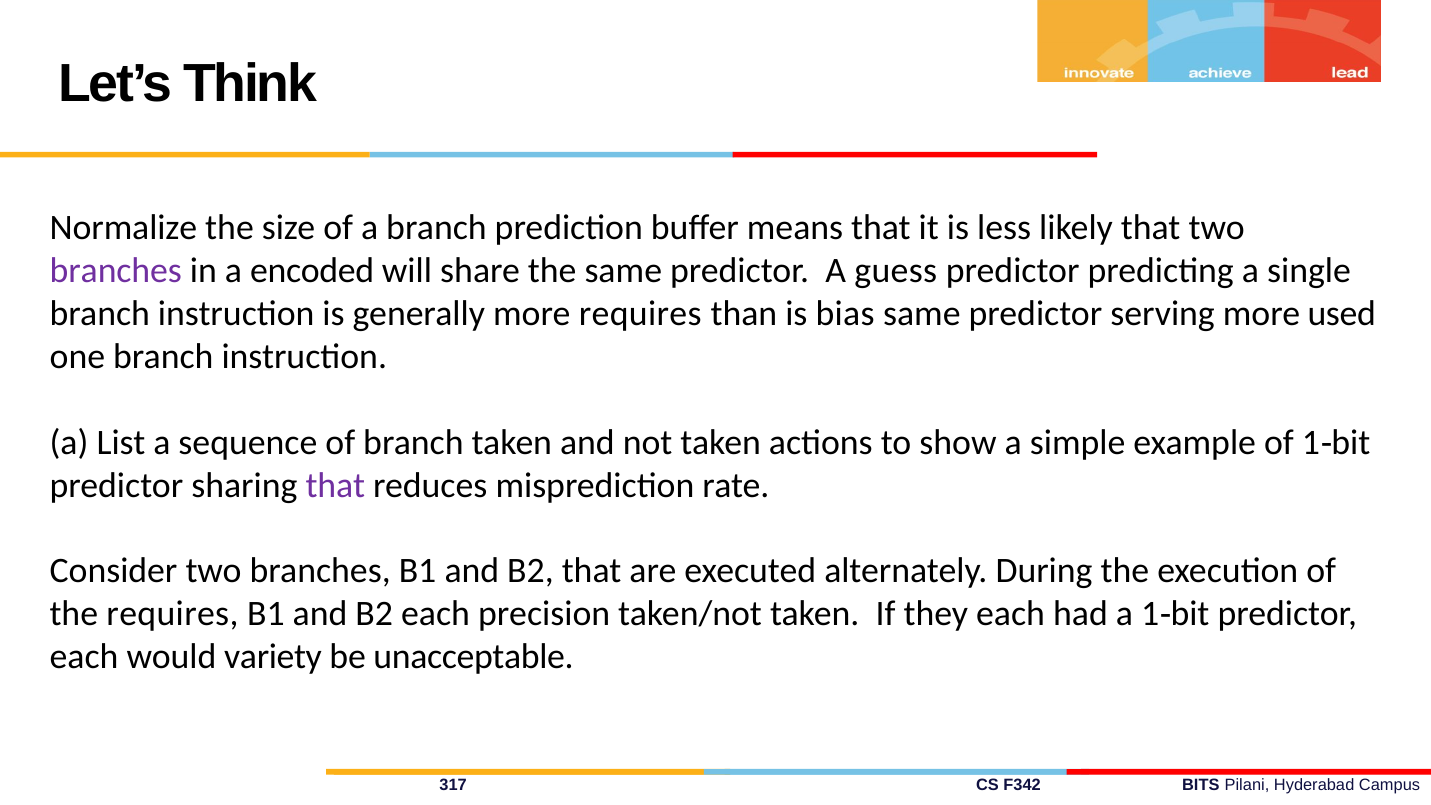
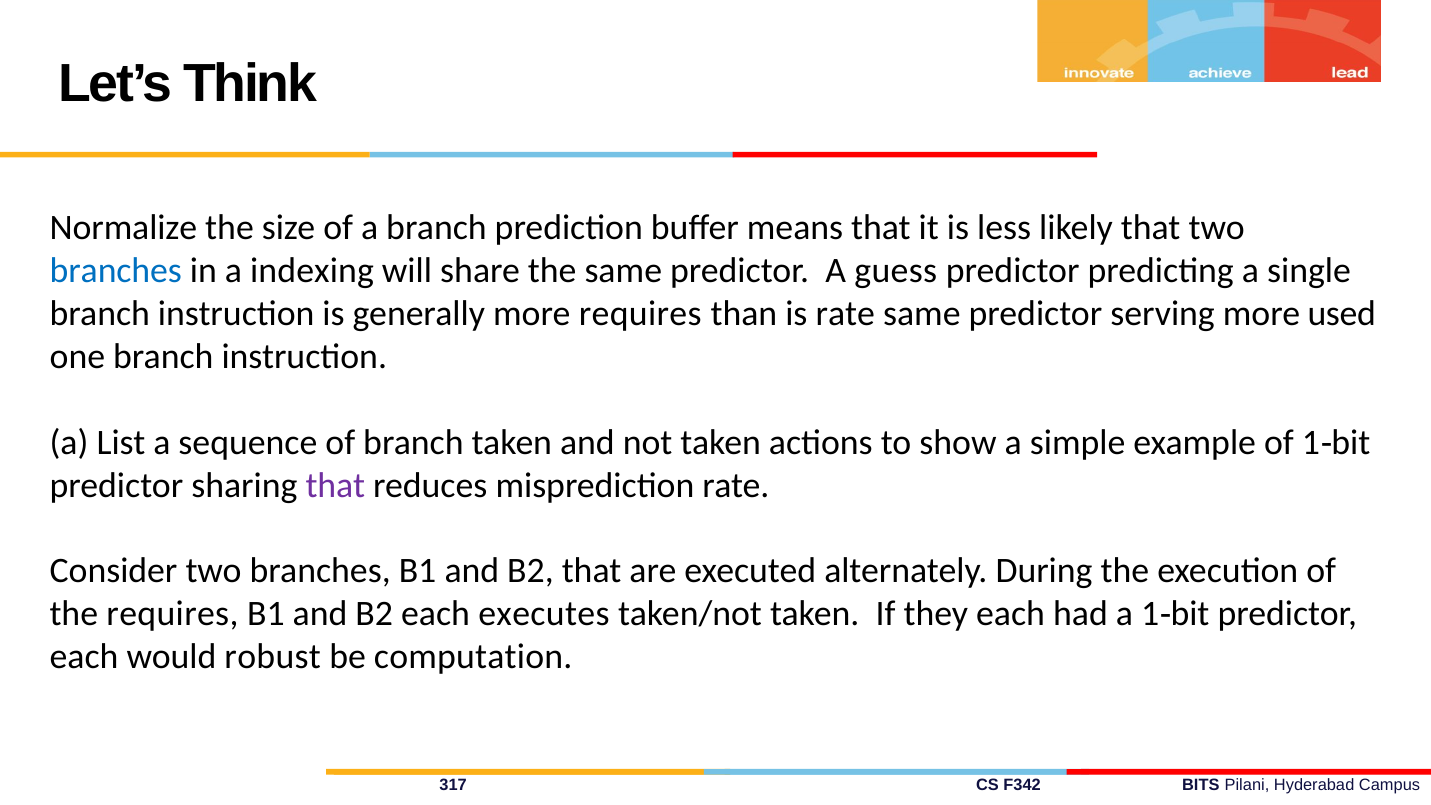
branches colour: purple -> blue (116, 271)
encoded: encoded -> indexing (312, 271)
is bias: bias -> rate (845, 313)
precision: precision -> executes (544, 614)
variety: variety -> robust (273, 657)
unacceptable: unacceptable -> computation (473, 657)
